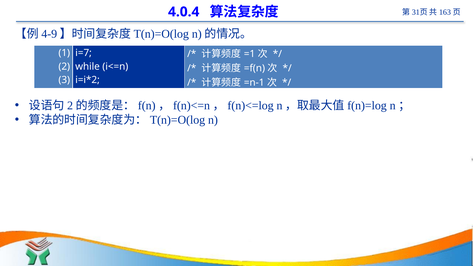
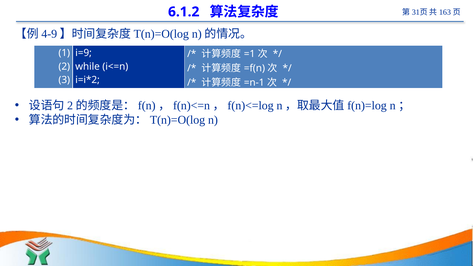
4.0.4: 4.0.4 -> 6.1.2 (184, 12)
i=7: i=7 -> i=9 (84, 53)
